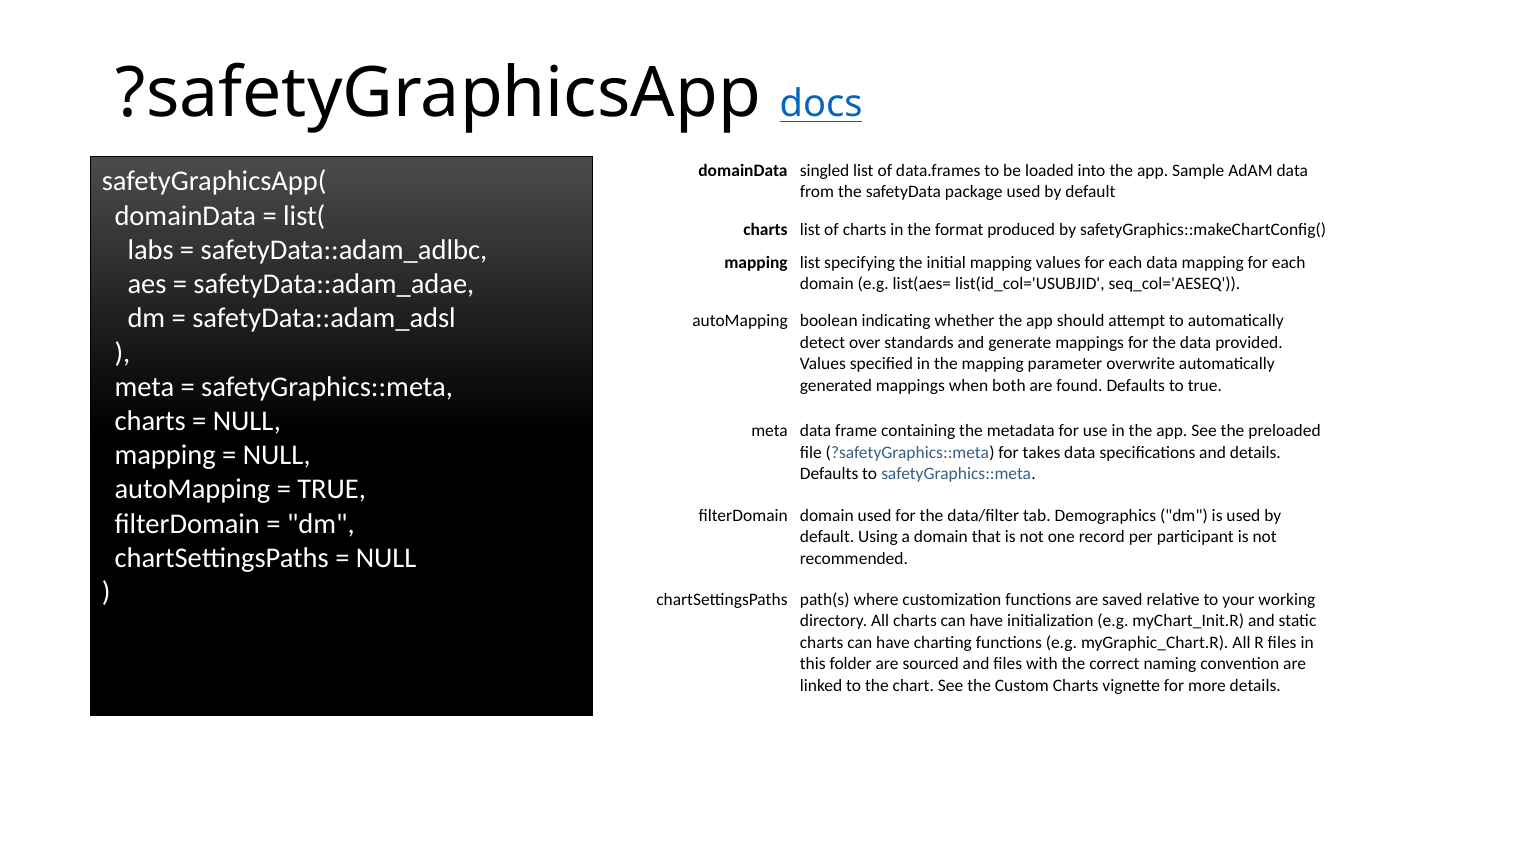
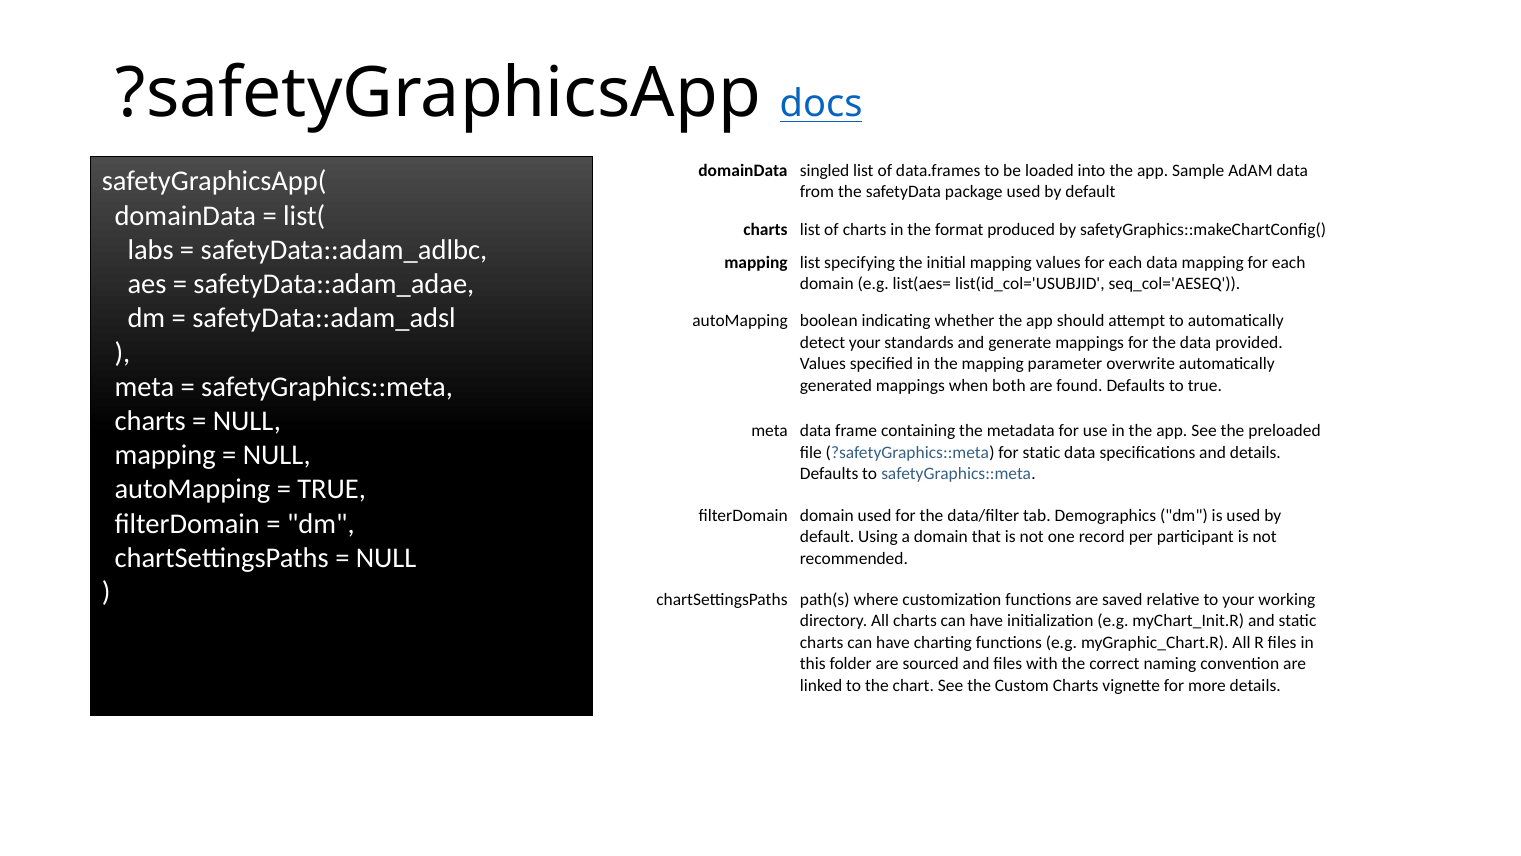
detect over: over -> your (865, 342)
for takes: takes -> static (1042, 452)
